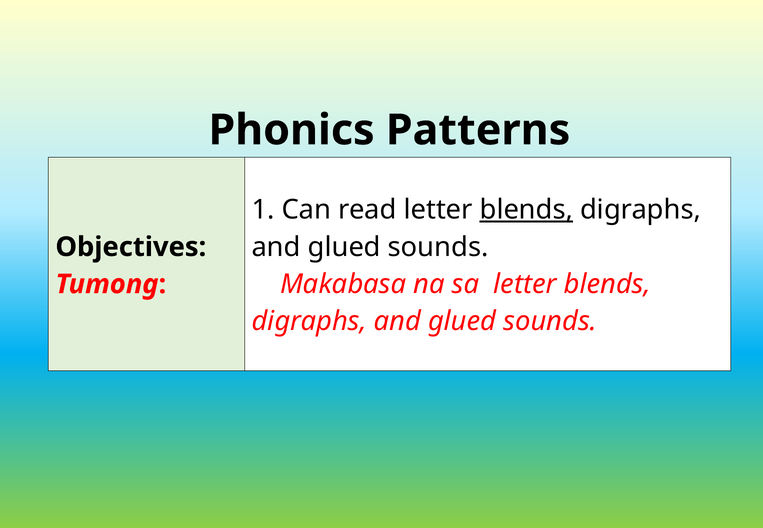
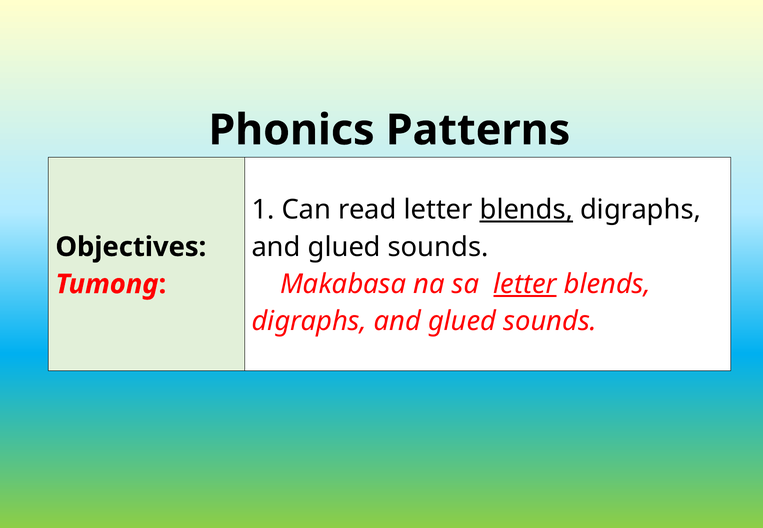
letter underline: none -> present (525, 284)
